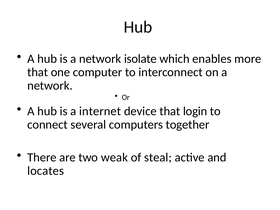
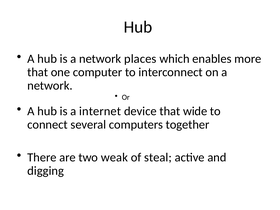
isolate: isolate -> places (140, 59)
login: login -> wide (195, 111)
locates: locates -> digging (46, 171)
